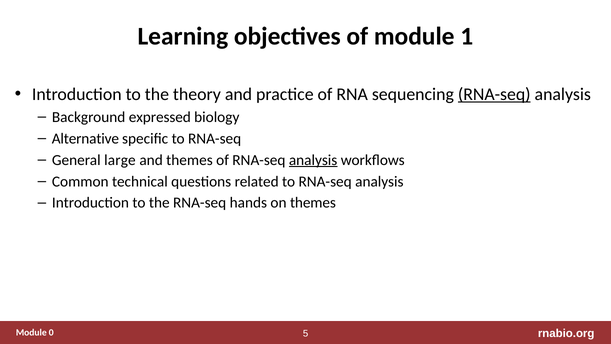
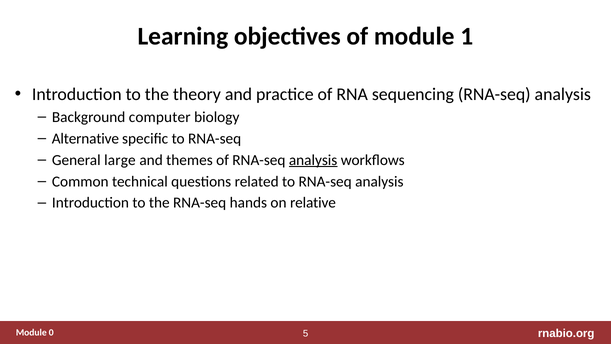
RNA-seq underline: present -> none (494, 94)
expressed: expressed -> computer (160, 117)
on themes: themes -> relative (313, 203)
